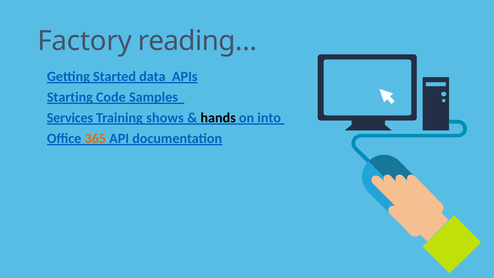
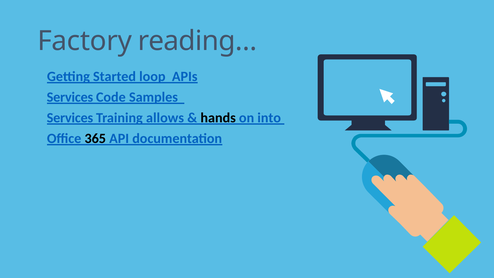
data: data -> loop (152, 77)
Starting: Starting -> Services (70, 97)
shows: shows -> allows (165, 118)
365 colour: orange -> black (95, 139)
